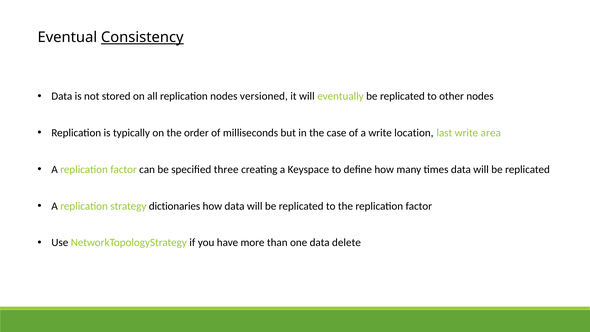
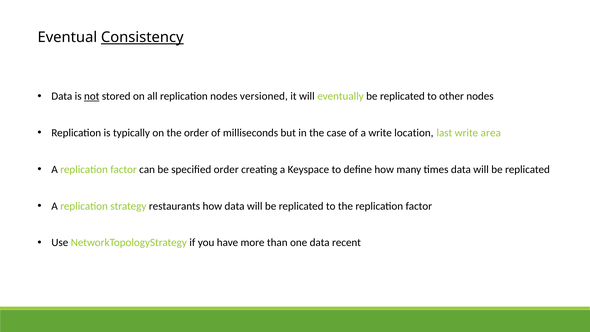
not underline: none -> present (92, 96)
specified three: three -> order (226, 169)
dictionaries: dictionaries -> restaurants (175, 206)
delete: delete -> recent (347, 243)
